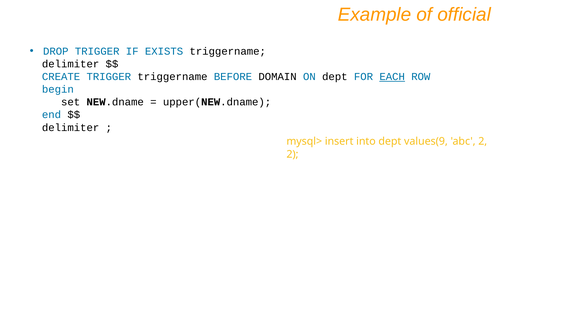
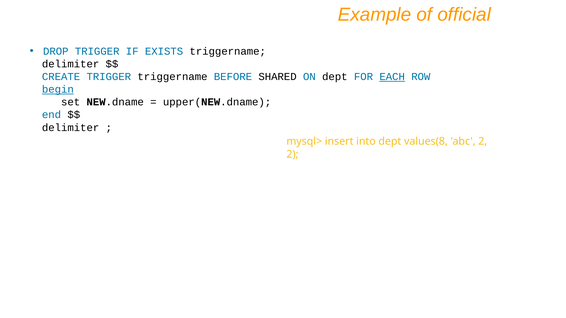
DOMAIN: DOMAIN -> SHARED (278, 77)
begin underline: none -> present (58, 89)
values(9: values(9 -> values(8 (426, 142)
